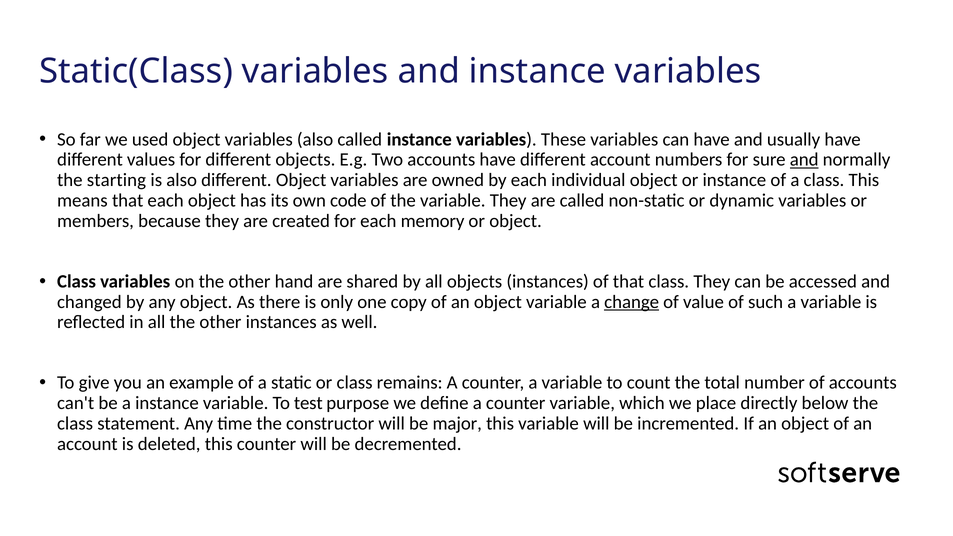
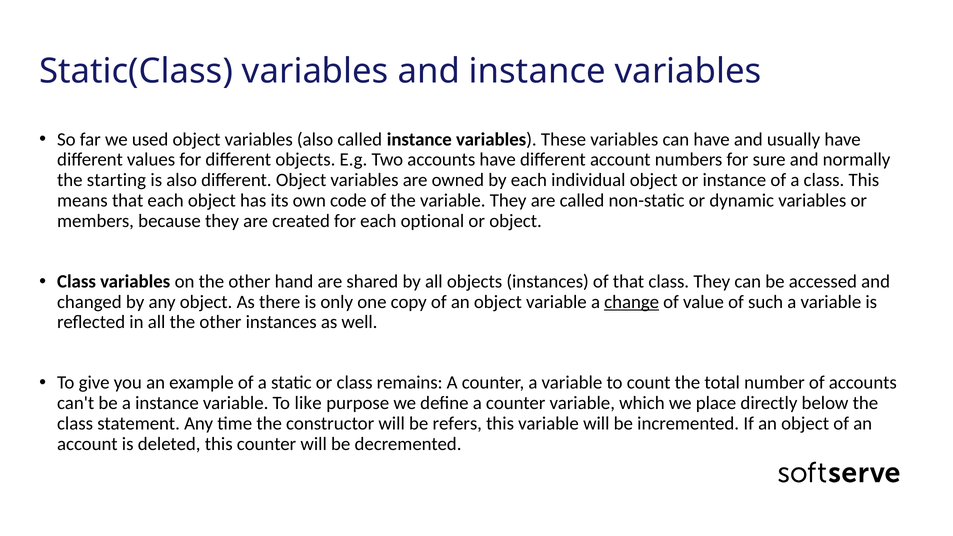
and underline: present -> none (804, 160)
memory: memory -> optional (432, 221)
test: test -> like (308, 403)
major: major -> refers (457, 424)
